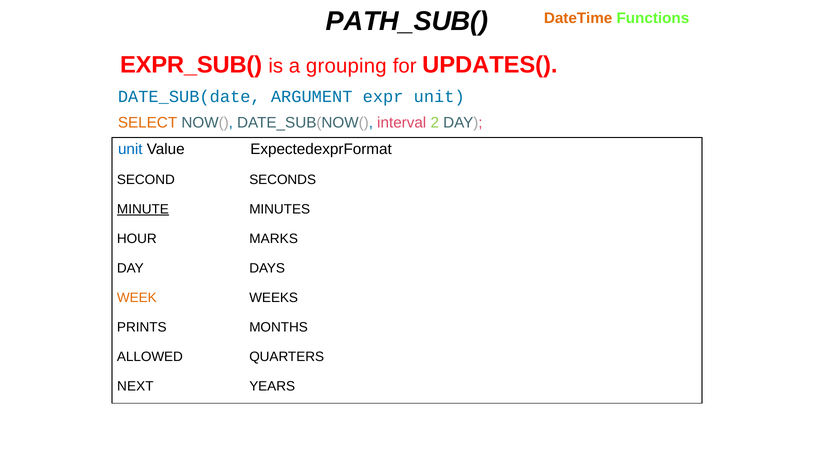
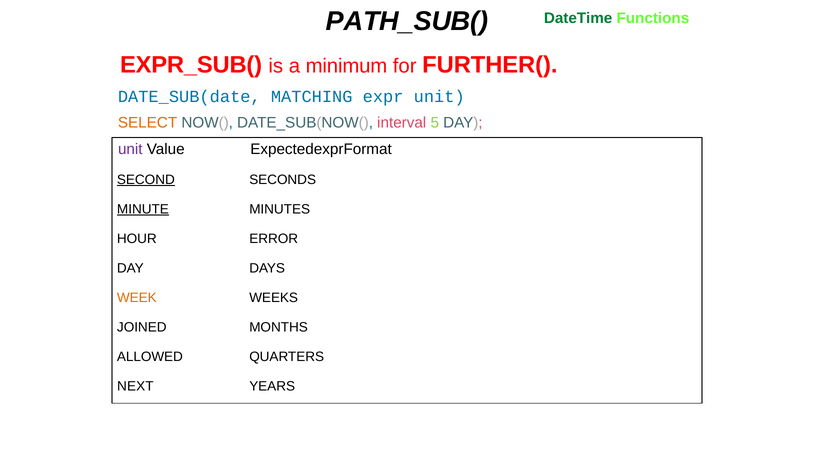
DateTime colour: orange -> green (578, 18)
grouping: grouping -> minimum (347, 66)
UPDATES(: UPDATES( -> FURTHER( (490, 65)
ARGUMENT: ARGUMENT -> MATCHING (312, 97)
2: 2 -> 5 (435, 123)
unit colour: blue -> purple (130, 149)
SECOND underline: none -> present (146, 180)
MARKS: MARKS -> ERROR (274, 239)
PRINTS: PRINTS -> JOINED (142, 327)
